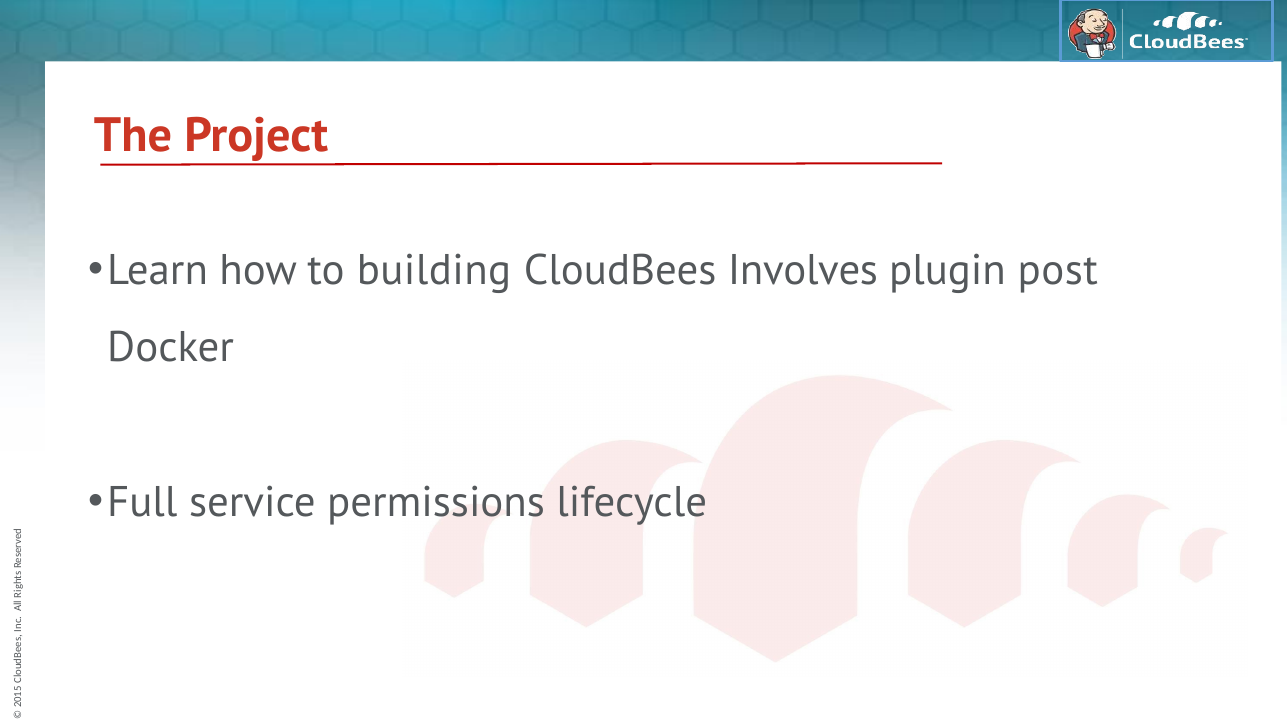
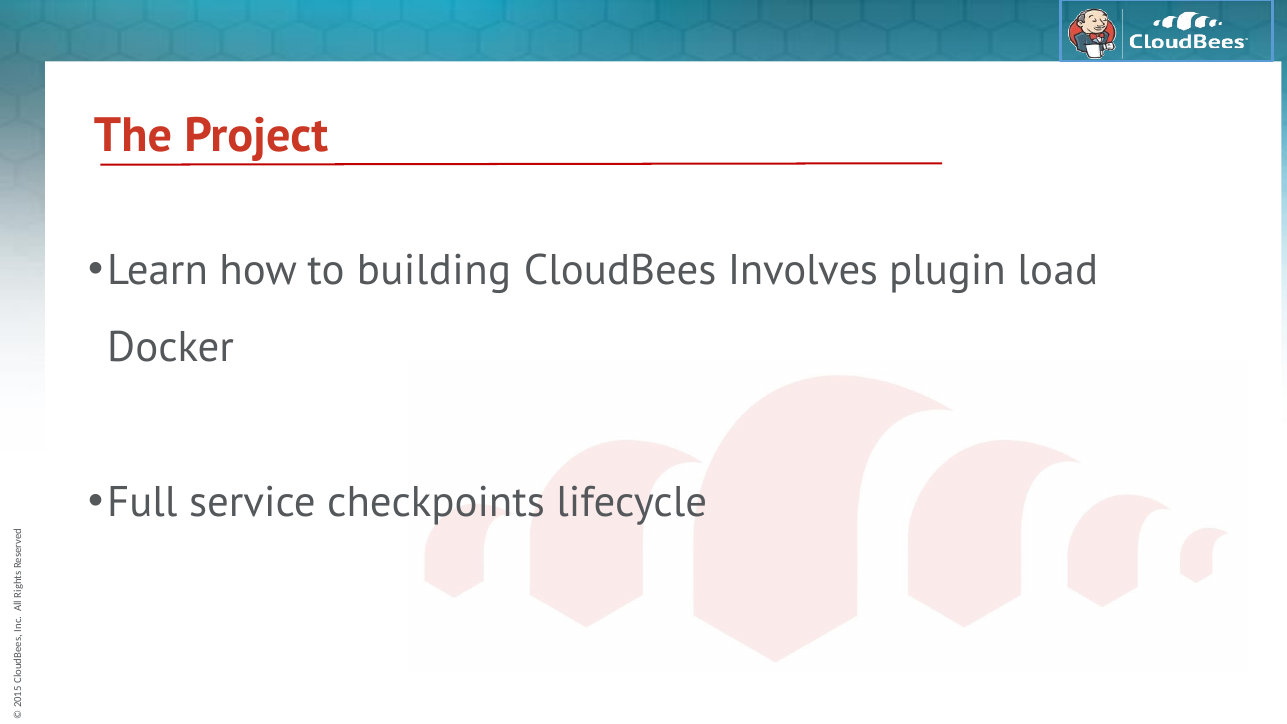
post: post -> load (1058, 270)
permissions: permissions -> checkpoints (436, 502)
